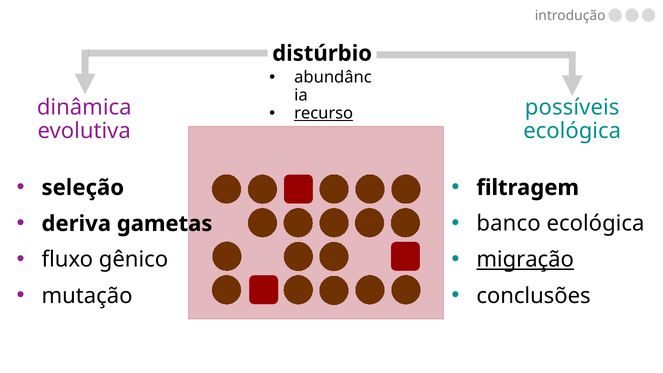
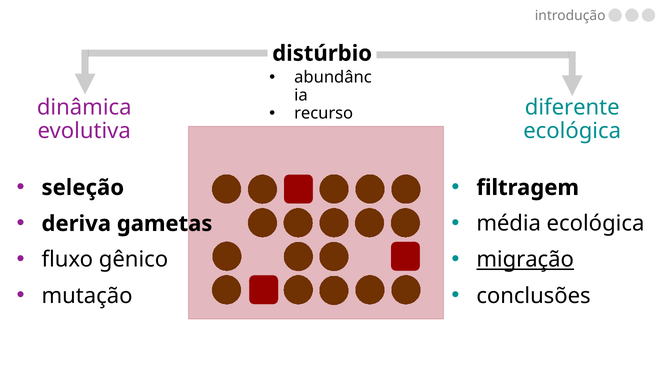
possíveis: possíveis -> diferente (572, 107)
recurso underline: present -> none (324, 113)
banco: banco -> média (509, 224)
